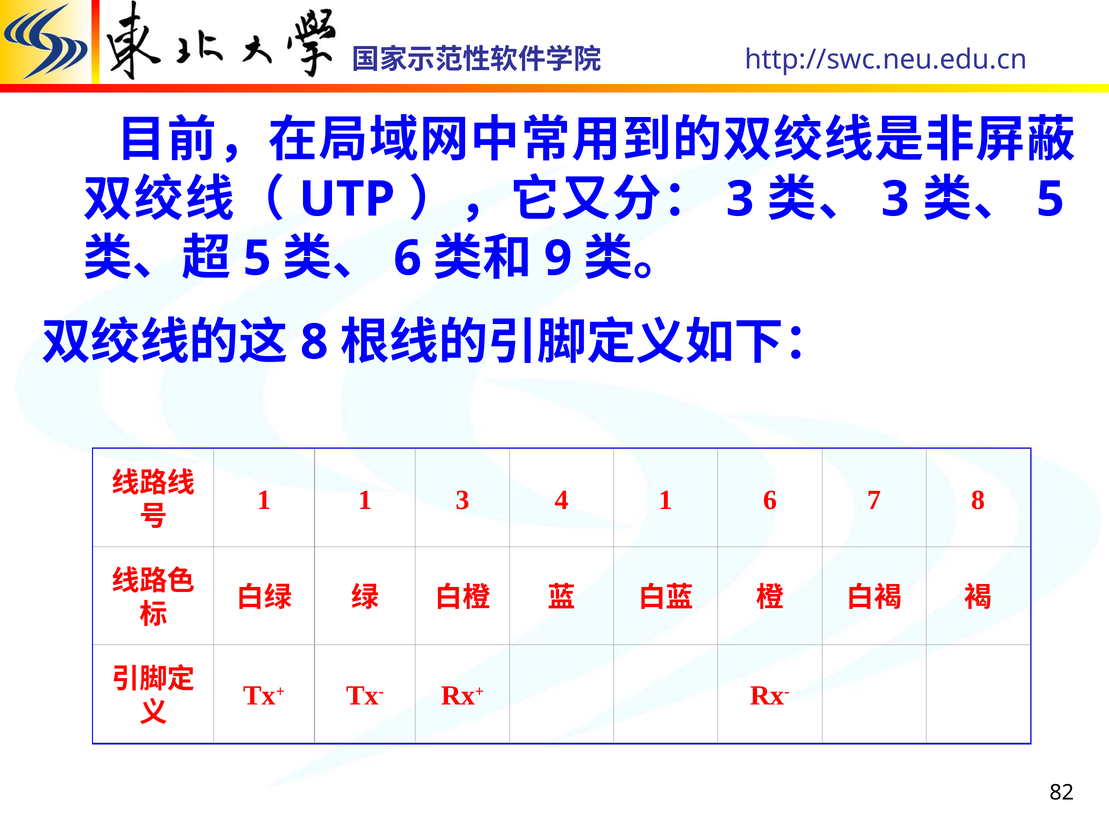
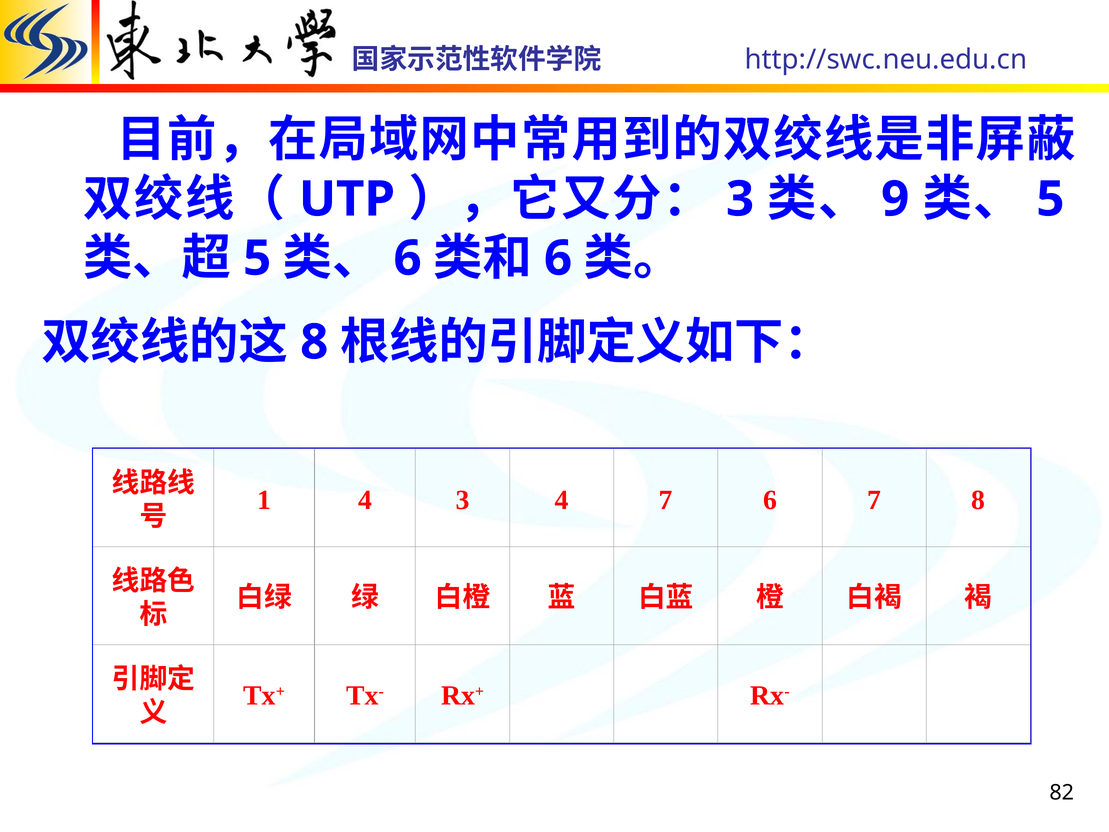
3: 3 -> 9 (895, 199)
9: 9 -> 6 (558, 258)
1 1: 1 -> 4 (365, 500)
4 1: 1 -> 7 (666, 500)
